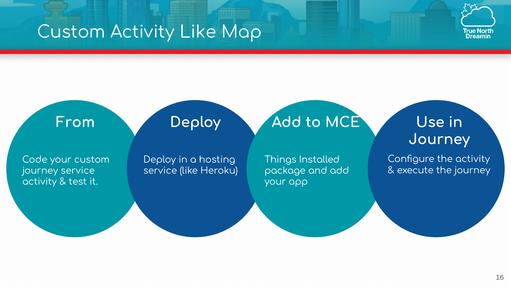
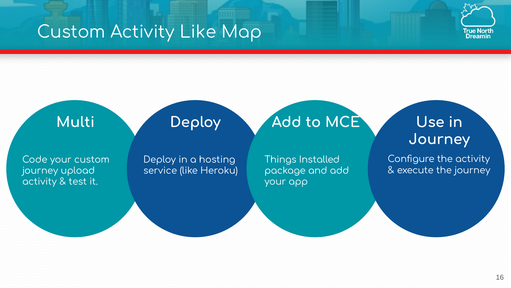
From: From -> Multi (75, 122)
journey service: service -> upload (78, 170)
